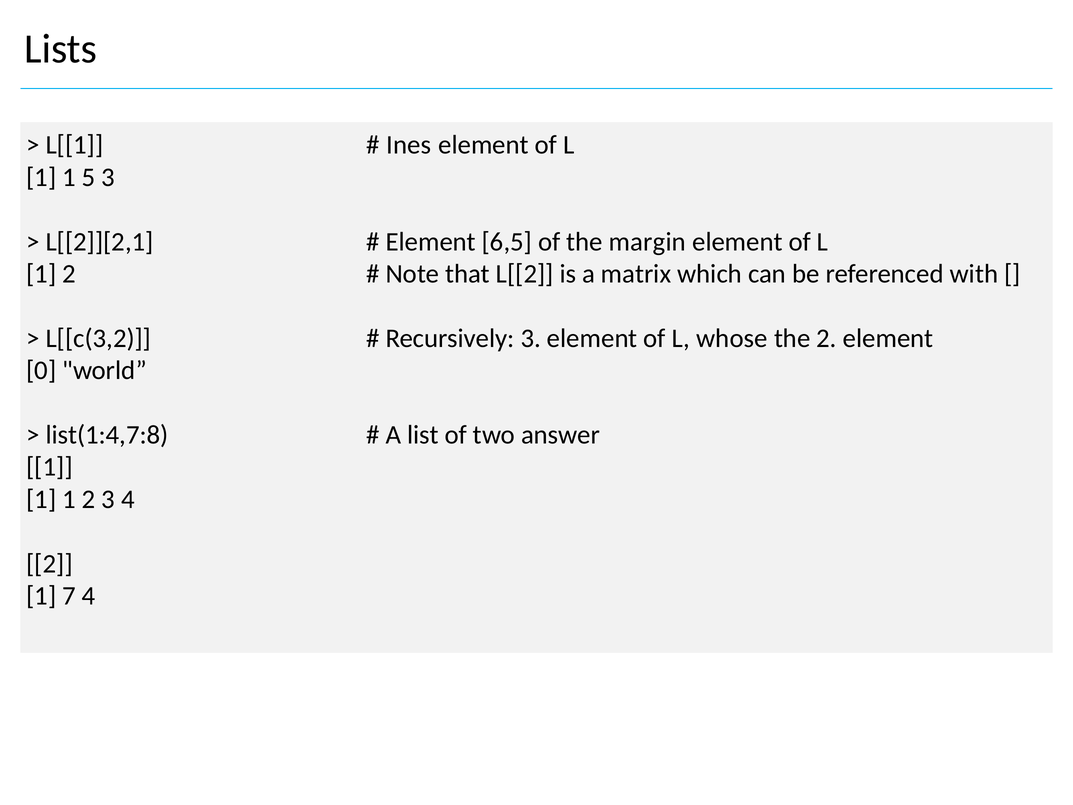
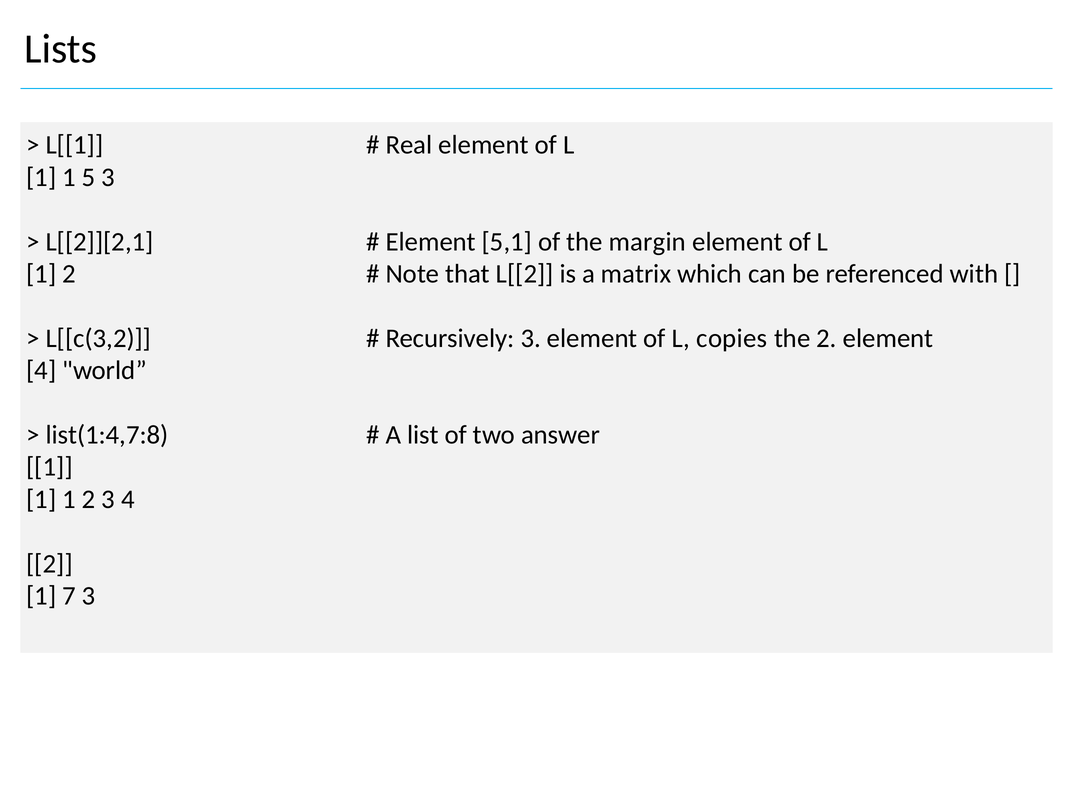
Ines: Ines -> Real (409, 145)
6,5: 6,5 -> 5,1 (507, 242)
whose: whose -> copies (732, 338)
0: 0 -> 4 (41, 370)
7 4: 4 -> 3 (89, 596)
